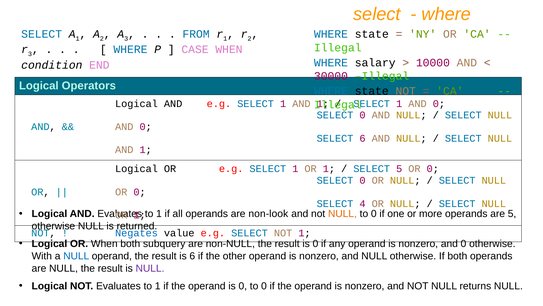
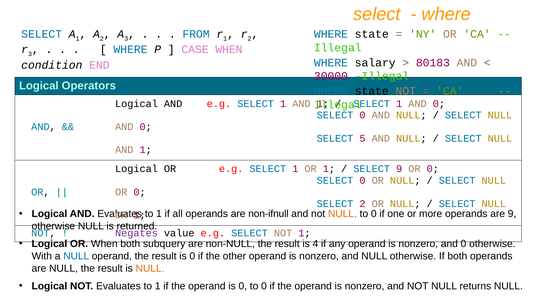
10000: 10000 -> 80183 (433, 63)
SELECT 6: 6 -> 5 (363, 138)
SELECT 5: 5 -> 9 (399, 169)
SELECT 4: 4 -> 2 (363, 203)
non-look: non-look -> non-ifnull (268, 214)
are 5: 5 -> 9 (512, 214)
Negates colour: blue -> purple (136, 233)
result is 0: 0 -> 4 (315, 243)
result is 6: 6 -> 0 (192, 256)
NULL colour: purple -> orange (150, 268)
